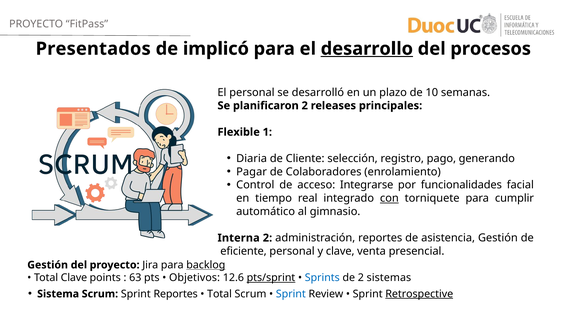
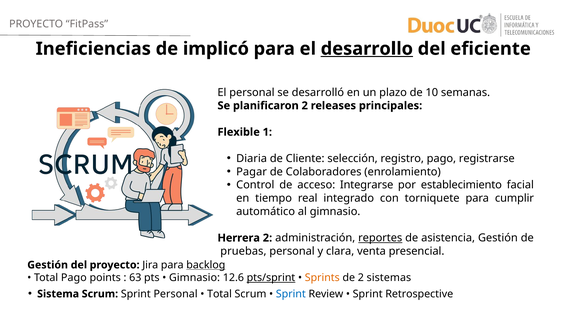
Presentados: Presentados -> Ineficiencias (93, 49)
procesos: procesos -> eficiente (491, 49)
generando: generando -> registrarse (487, 159)
funcionalidades: funcionalidades -> establecimiento (461, 185)
con underline: present -> none (389, 198)
Interna: Interna -> Herrera (239, 238)
reportes underline: none -> present (380, 238)
eficiente: eficiente -> pruebas (243, 251)
y clave: clave -> clara (340, 251)
Total Clave: Clave -> Pago (74, 278)
Objetivos: Objetivos -> Gimnasio (195, 278)
Sprints colour: blue -> orange (322, 278)
Sprint Reportes: Reportes -> Personal (176, 294)
Retrospective underline: present -> none (419, 294)
